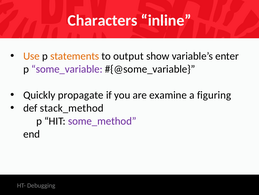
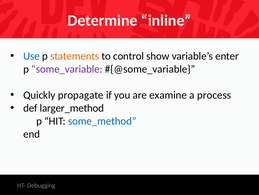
Characters: Characters -> Determine (102, 20)
Use colour: orange -> blue (32, 56)
output: output -> control (129, 56)
figuring: figuring -> process (214, 95)
stack_method: stack_method -> larger_method (72, 108)
some_method colour: purple -> blue (102, 121)
